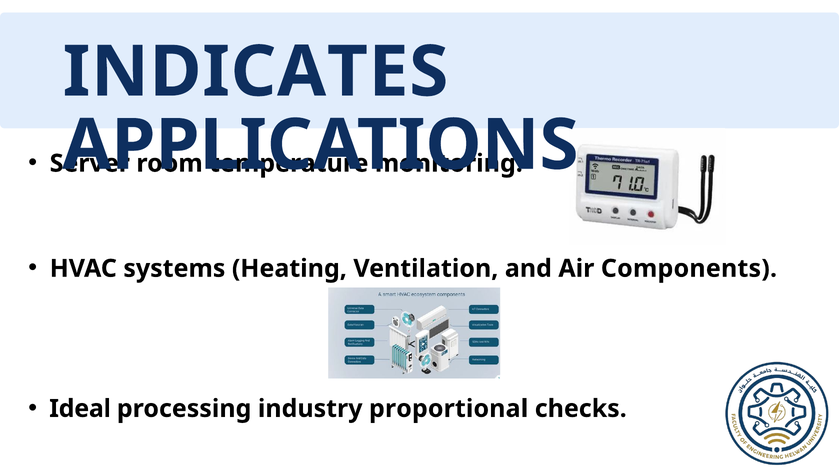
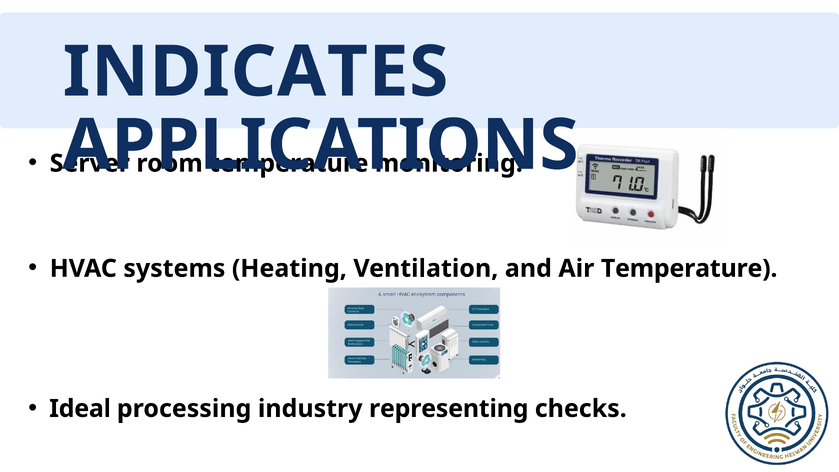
Air Components: Components -> Temperature (689, 268)
proportional: proportional -> representing (449, 409)
